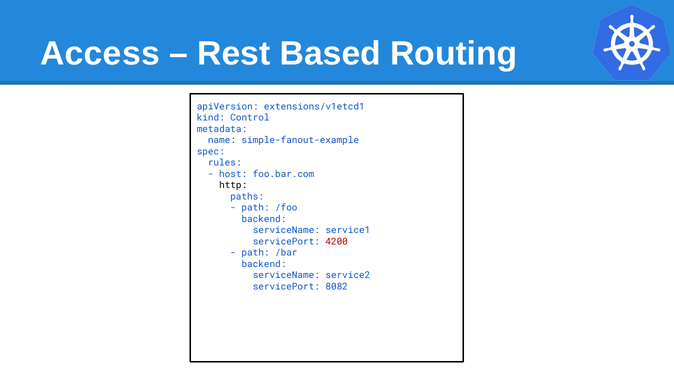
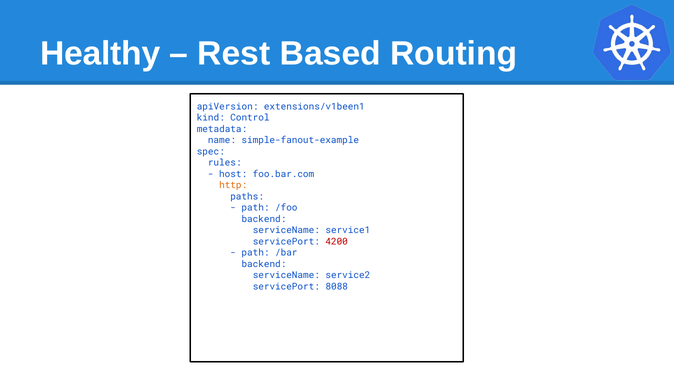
Access: Access -> Healthy (100, 54)
extensions/v1etcd1: extensions/v1etcd1 -> extensions/v1been1 (314, 107)
http colour: black -> orange (233, 185)
8082: 8082 -> 8088 (337, 287)
